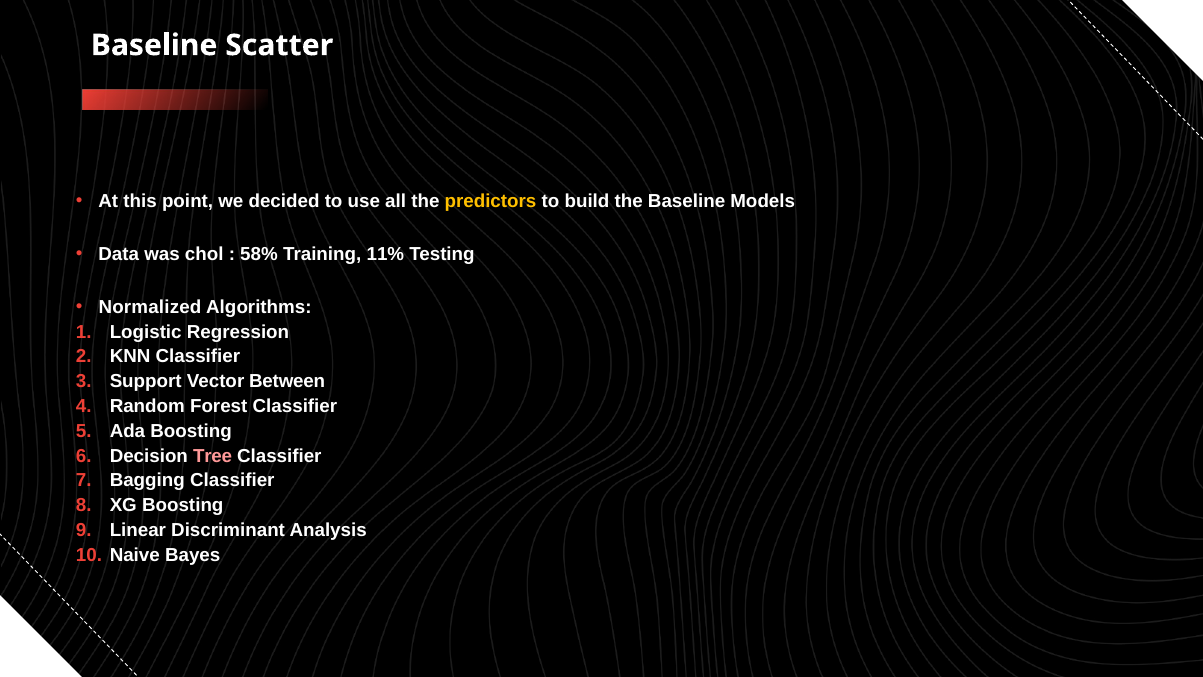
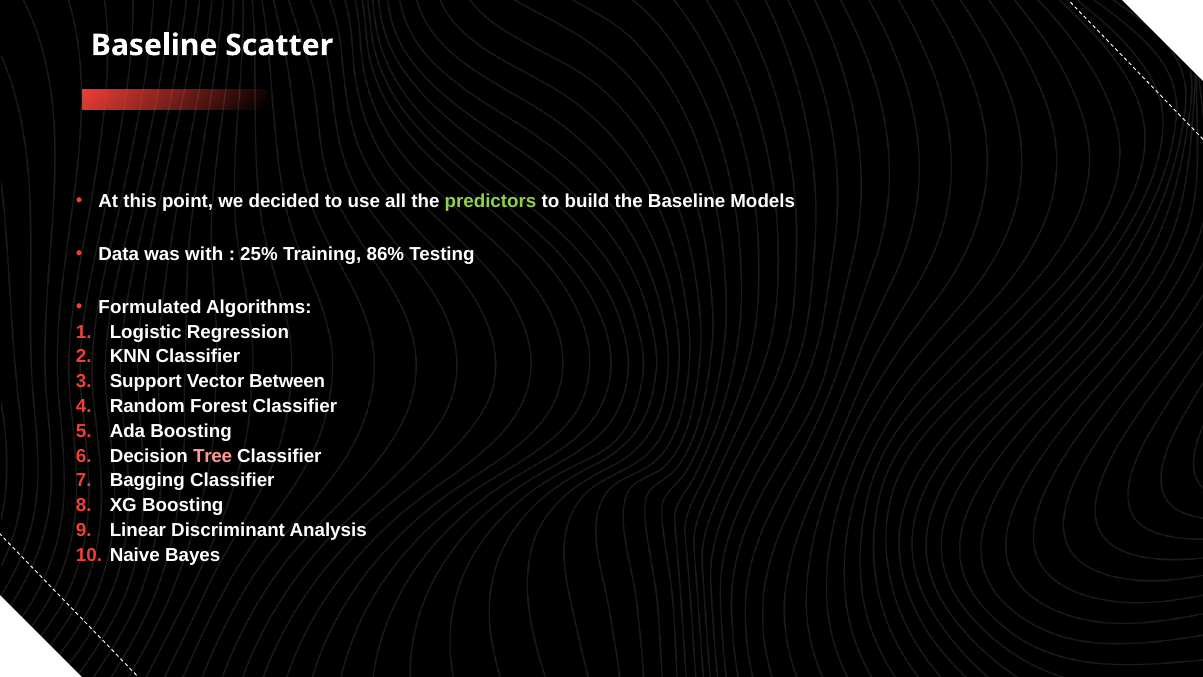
predictors colour: yellow -> light green (491, 202)
chol: chol -> with (204, 254)
58%: 58% -> 25% (259, 254)
11%: 11% -> 86% (385, 254)
Normalized: Normalized -> Formulated (150, 307)
